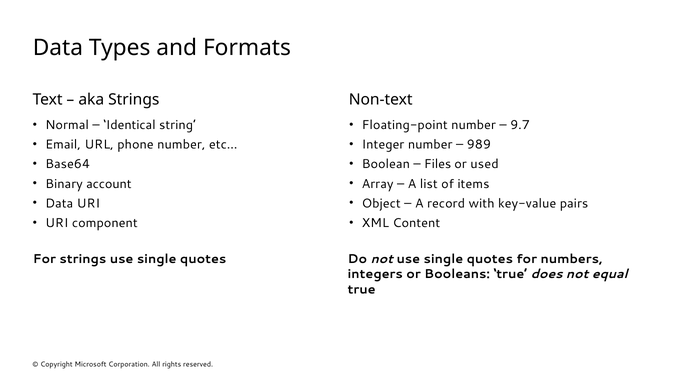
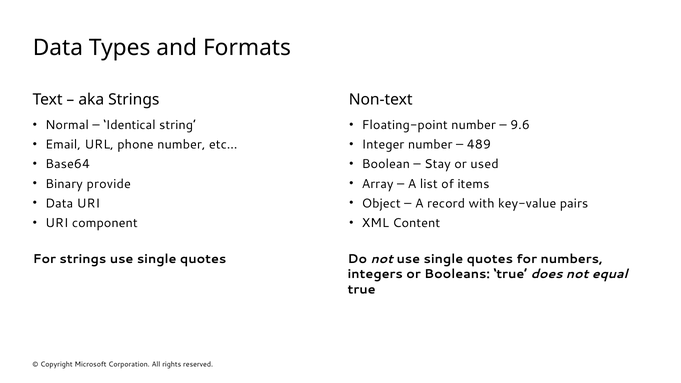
9.7: 9.7 -> 9.6 (520, 125)
989: 989 -> 489 (479, 145)
Files: Files -> Stay (438, 164)
account: account -> provide (109, 184)
